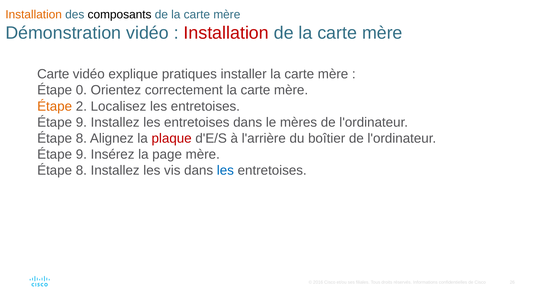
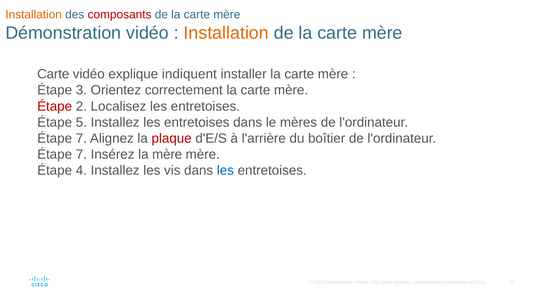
composants colour: black -> red (120, 15)
Installation colour: red -> orange (226, 33)
pratiques: pratiques -> indiquent (189, 74)
0: 0 -> 3 (81, 90)
Étape colour: orange -> red (55, 106)
9: 9 -> 5 (81, 122)
8: 8 -> 7 (81, 138)
9: 9 -> 7 (81, 154)
la page: page -> mère (167, 154)
8: 8 -> 4 (81, 170)
